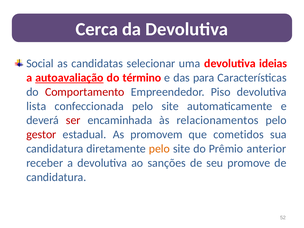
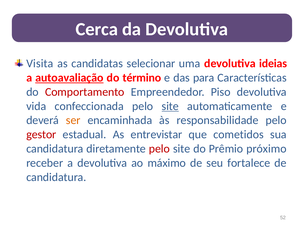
Social: Social -> Visita (40, 64)
lista: lista -> vida (36, 106)
site underline: none -> present (170, 106)
ser colour: red -> orange (73, 120)
relacionamentos: relacionamentos -> responsabilidade (218, 120)
promovem: promovem -> entrevistar (156, 135)
pelo colour: orange -> red (159, 149)
anterior: anterior -> próximo (266, 149)
sanções: sanções -> máximo (167, 163)
promove: promove -> fortalece (249, 163)
